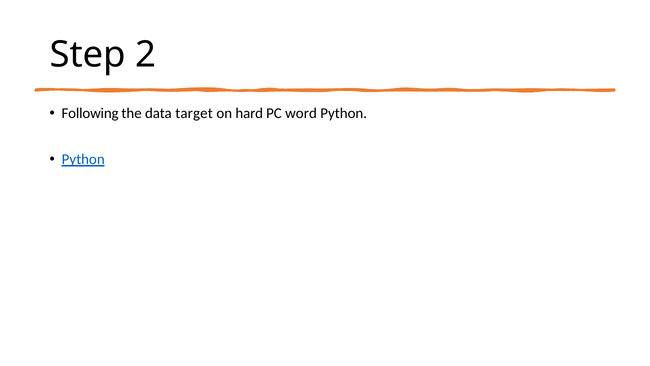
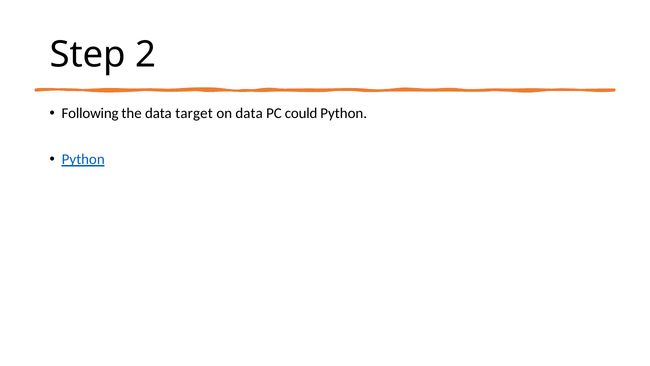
on hard: hard -> data (249, 113)
word: word -> could (301, 113)
